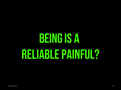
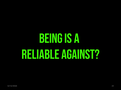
PAINFUL: PAINFUL -> AGAINST (80, 55)
